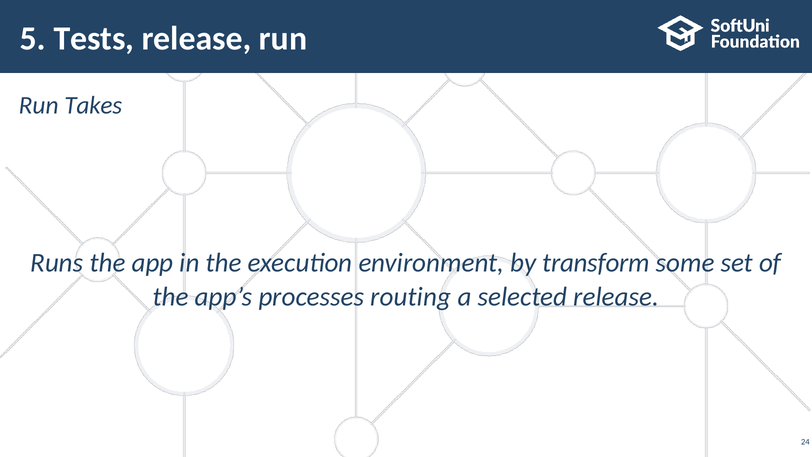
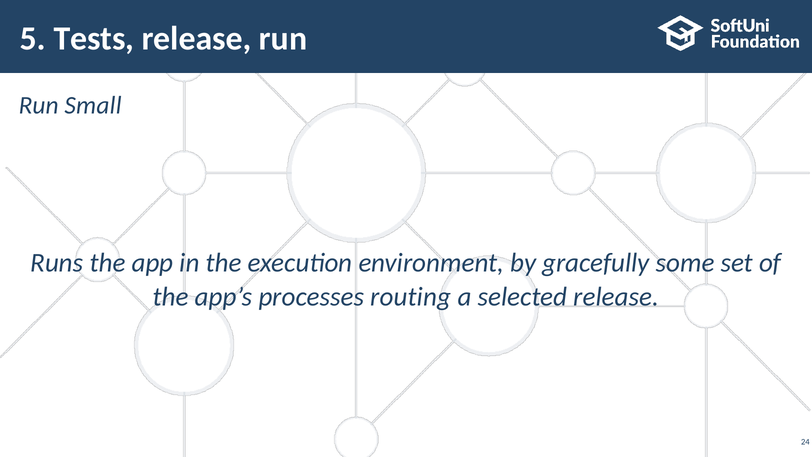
Takes: Takes -> Small (93, 105)
transform: transform -> gracefully (596, 263)
